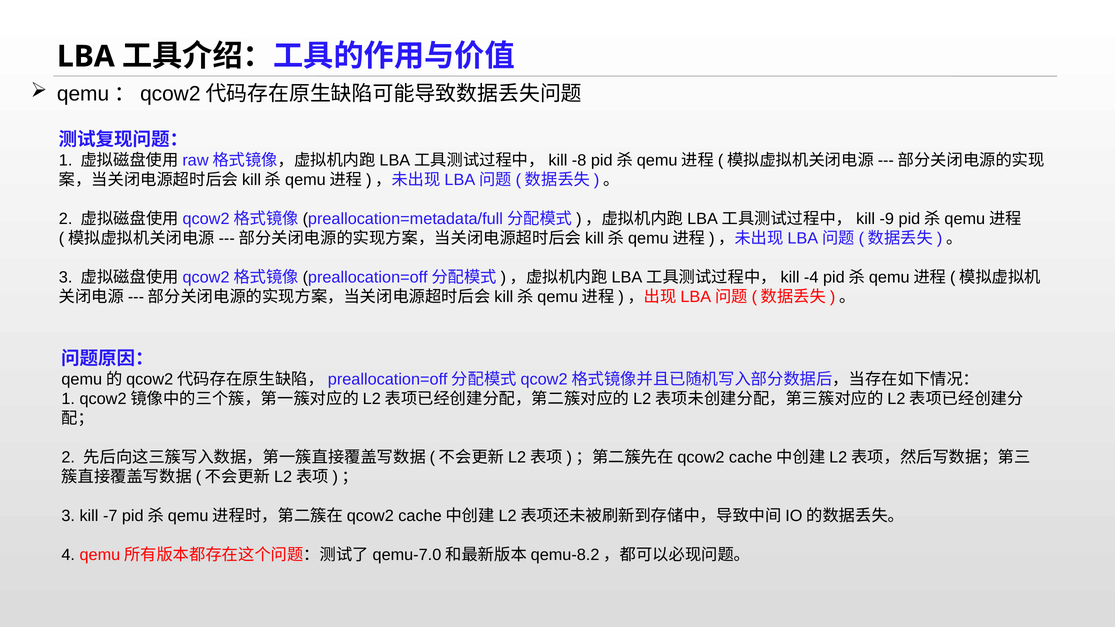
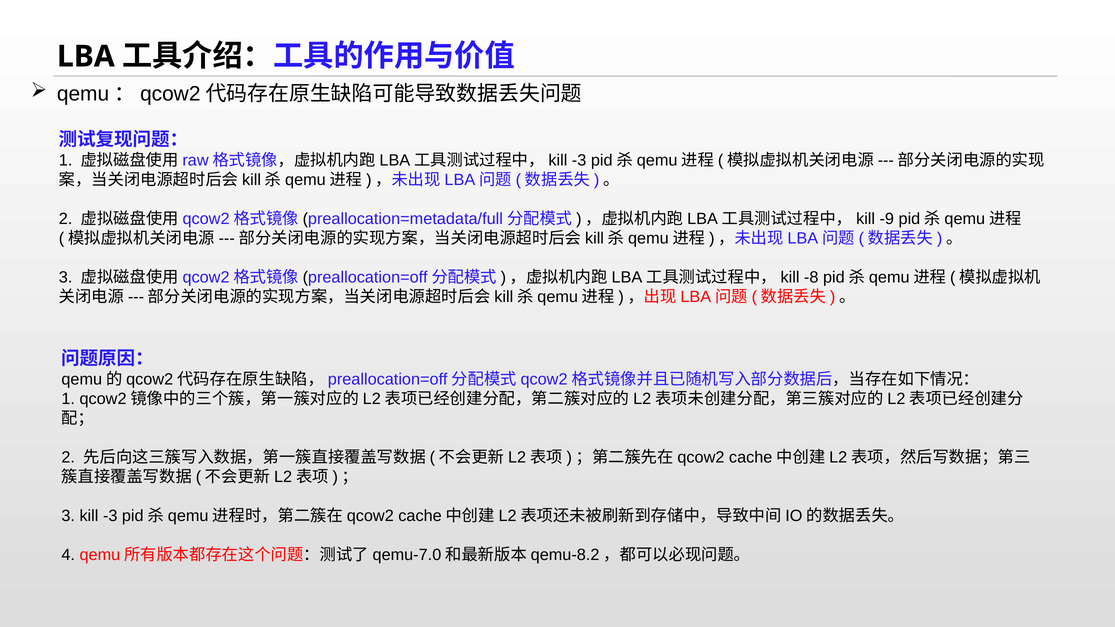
-8: -8 -> -3 (579, 160)
-4: -4 -> -8 (811, 277)
kill -7: -7 -> -3 (110, 516)
